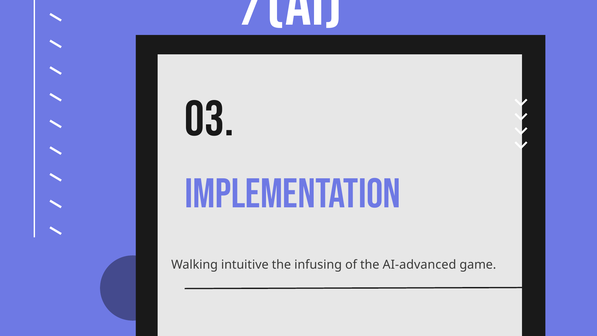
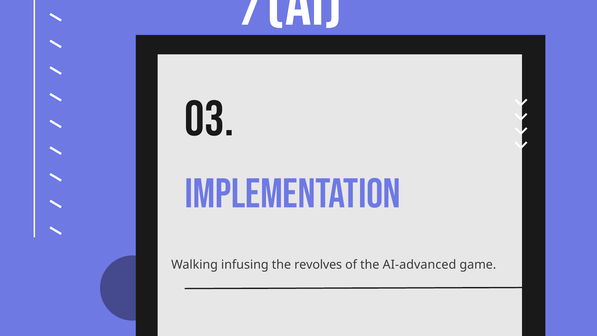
intuitive: intuitive -> infusing (245, 265)
infusing: infusing -> revolves (318, 265)
